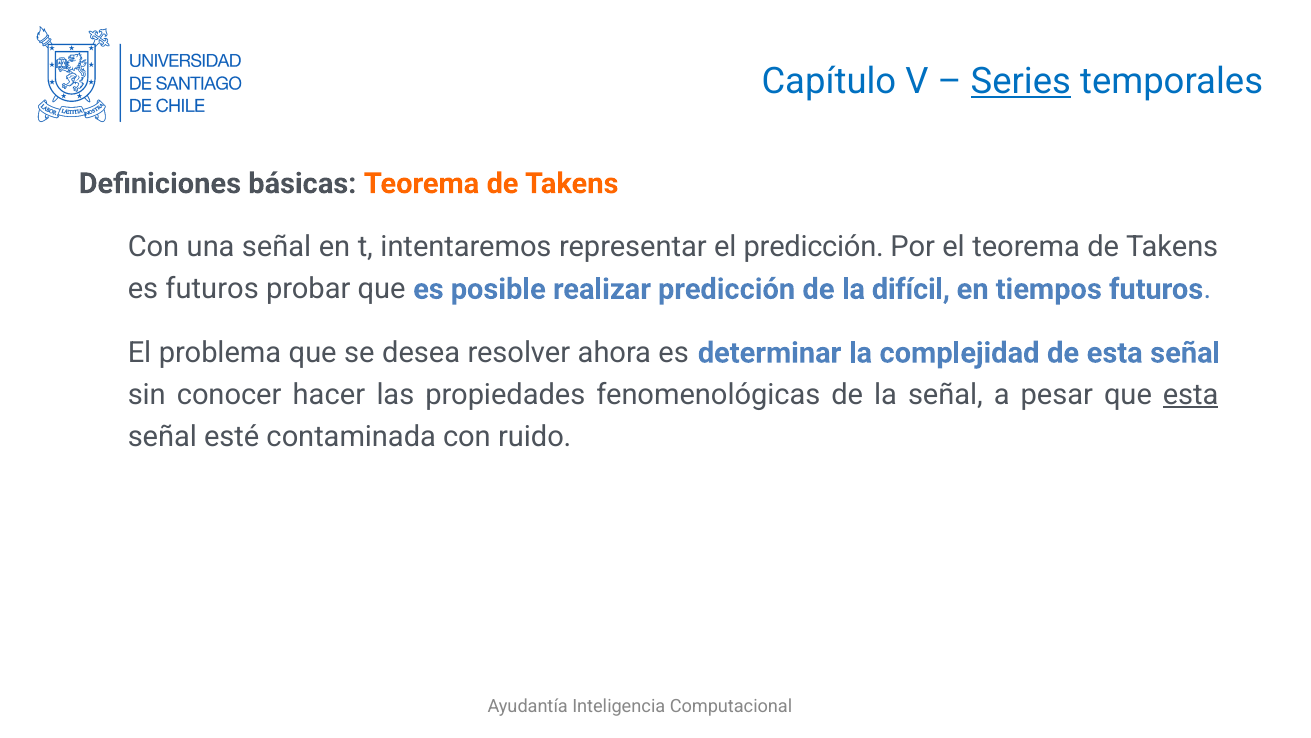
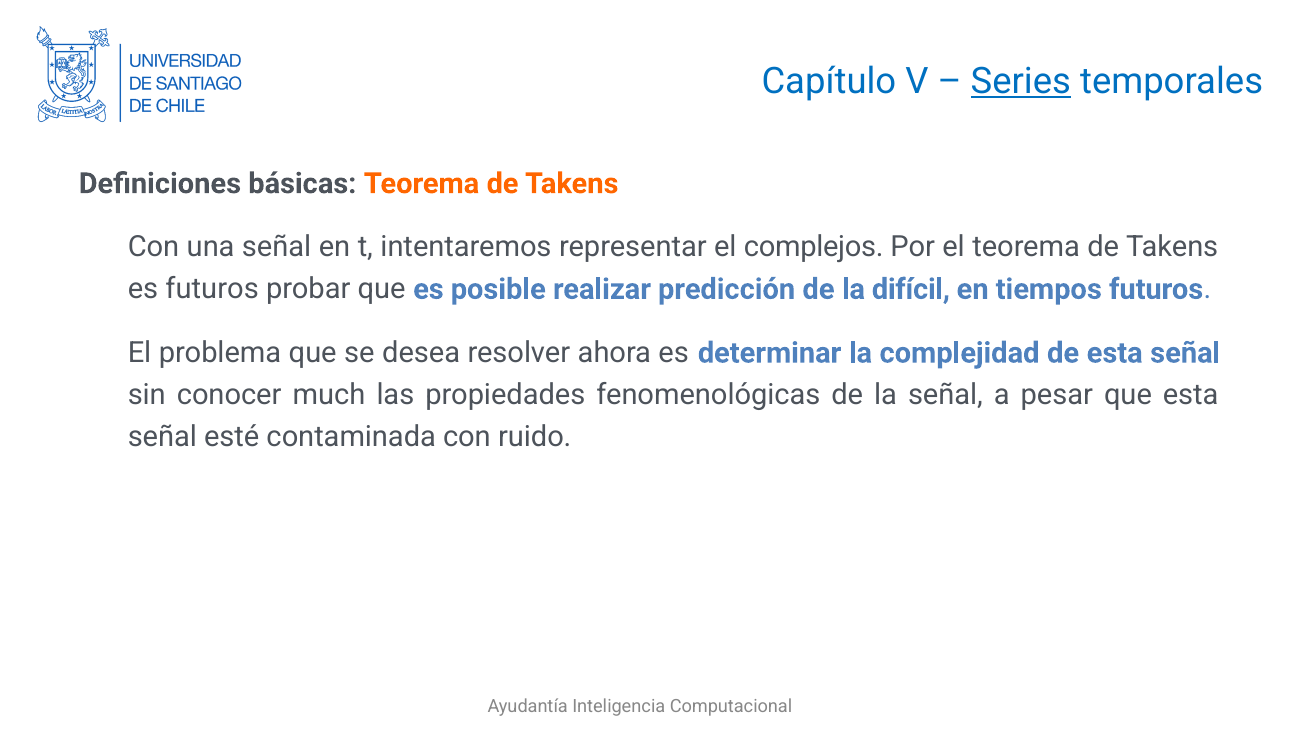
el predicción: predicción -> complejos (814, 247)
hacer: hacer -> much (329, 395)
esta underline: present -> none (1191, 395)
